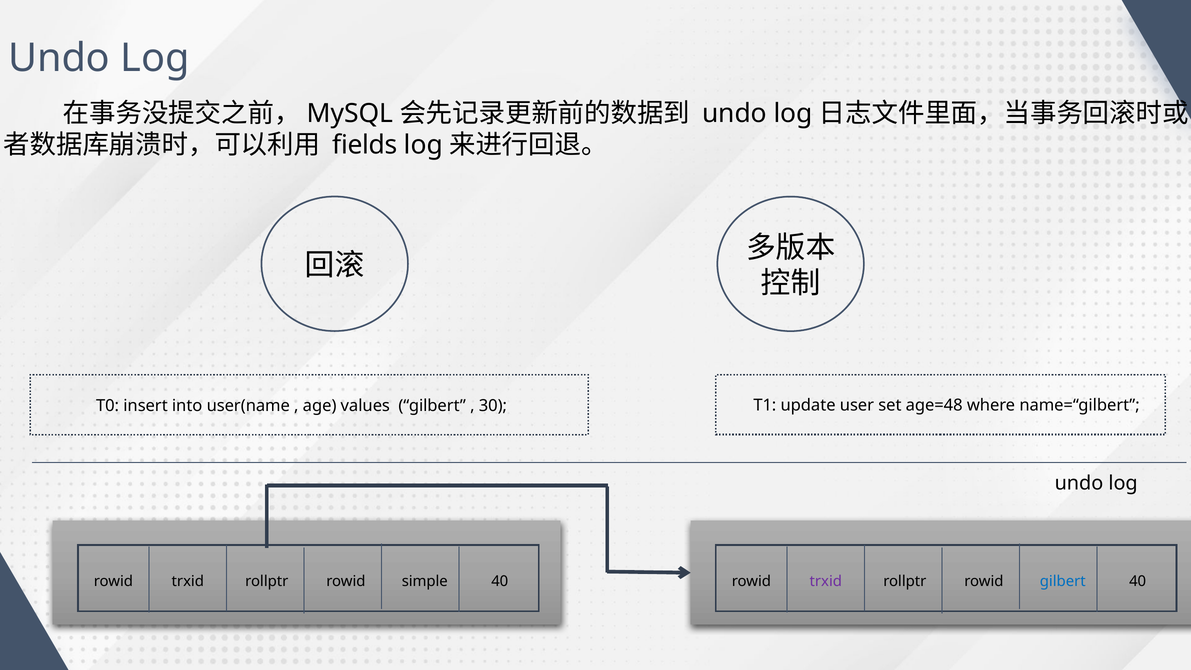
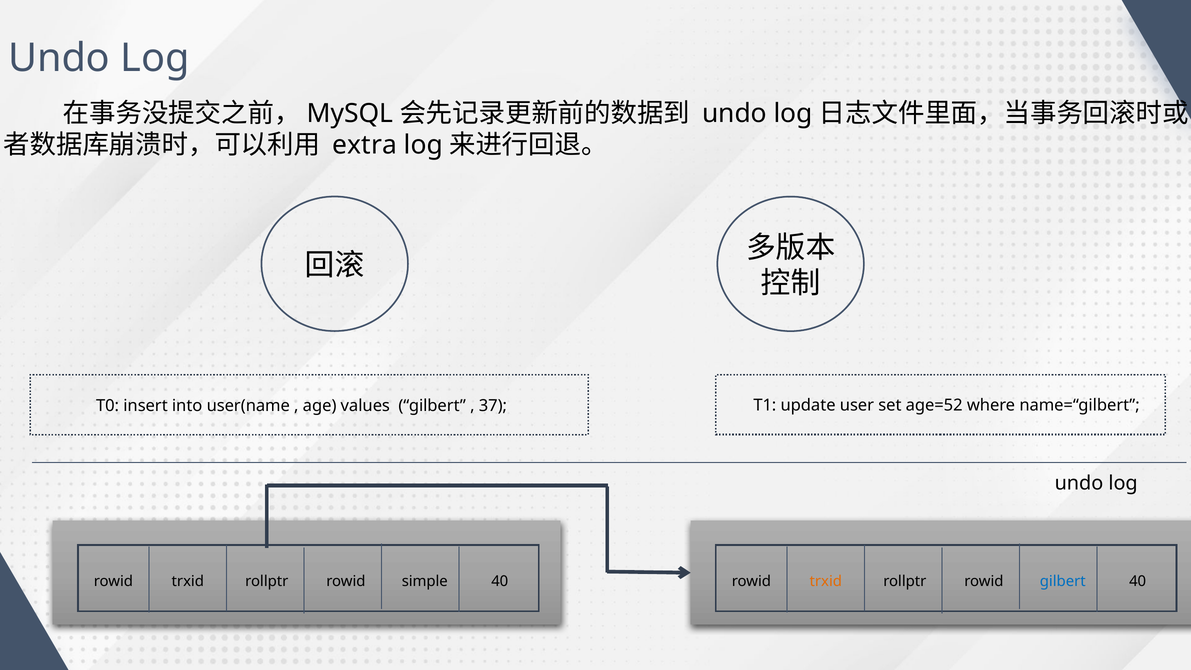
fields: fields -> extra (365, 145)
30: 30 -> 37 (493, 406)
age=48: age=48 -> age=52 (934, 405)
trxid colour: purple -> orange (826, 581)
